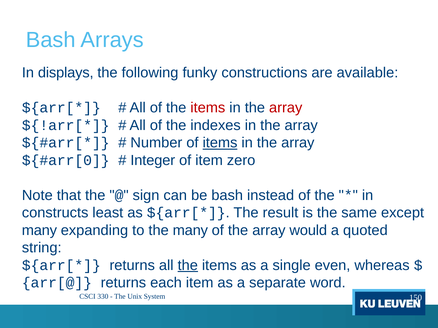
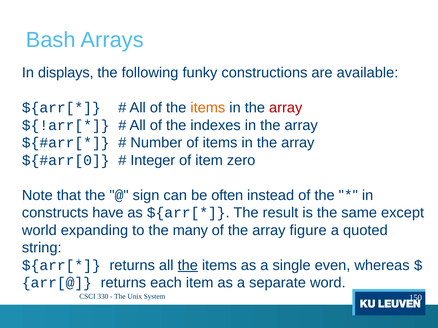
items colour: red -> orange (208, 108)
items underline: present -> none (220, 143)
be bash: bash -> often (227, 196)
least: least -> have (108, 213)
many: many -> world (39, 231)
would: would -> figure (308, 231)
